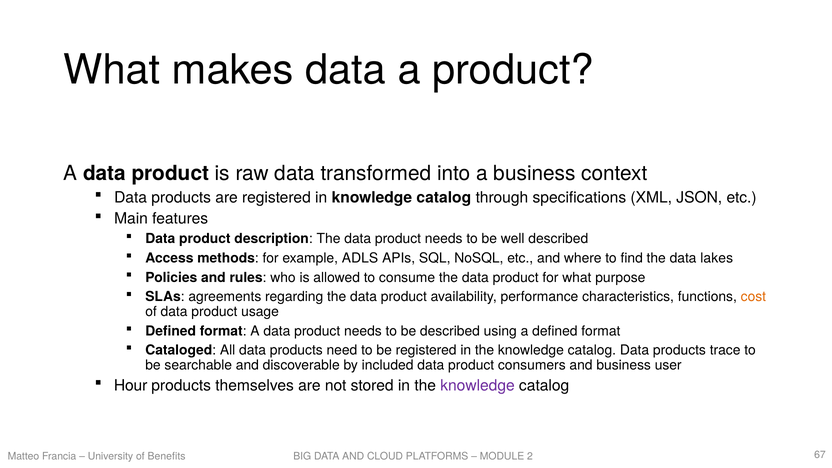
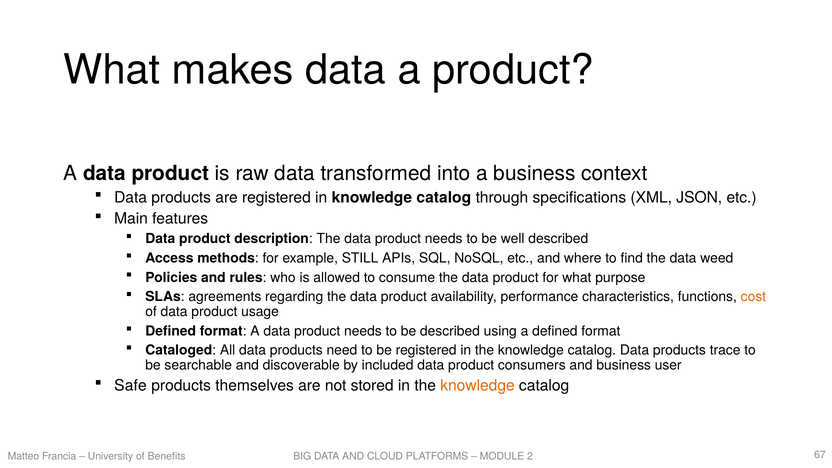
ADLS: ADLS -> STILL (360, 258)
lakes: lakes -> weed (717, 258)
Hour: Hour -> Safe (131, 385)
knowledge colour: purple -> orange (478, 385)
